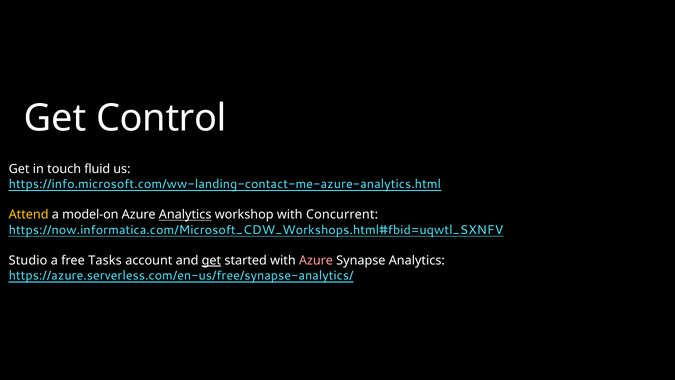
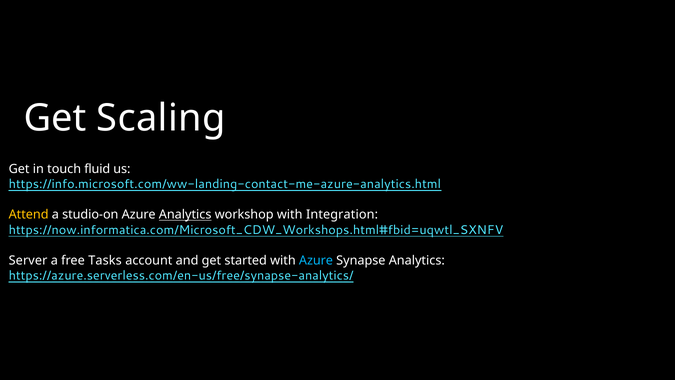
Control: Control -> Scaling (161, 118)
model-on: model-on -> studio-on (90, 215)
Concurrent: Concurrent -> Integration (342, 215)
Studio: Studio -> Server (28, 260)
get underline: present -> none (211, 260)
Azure colour: pink -> light blue (316, 260)
